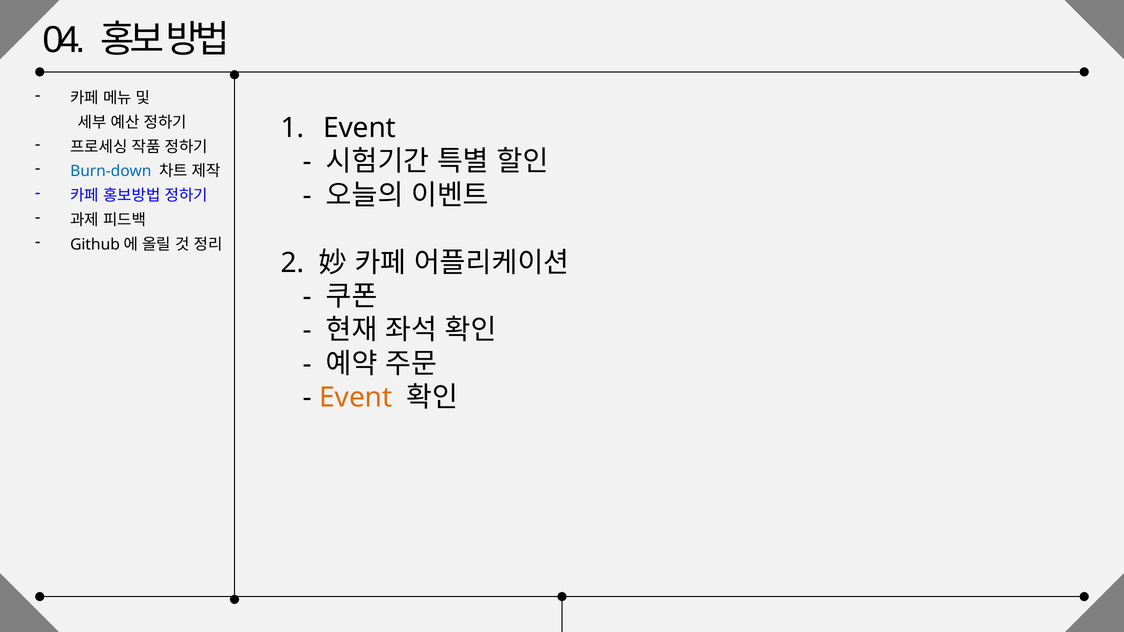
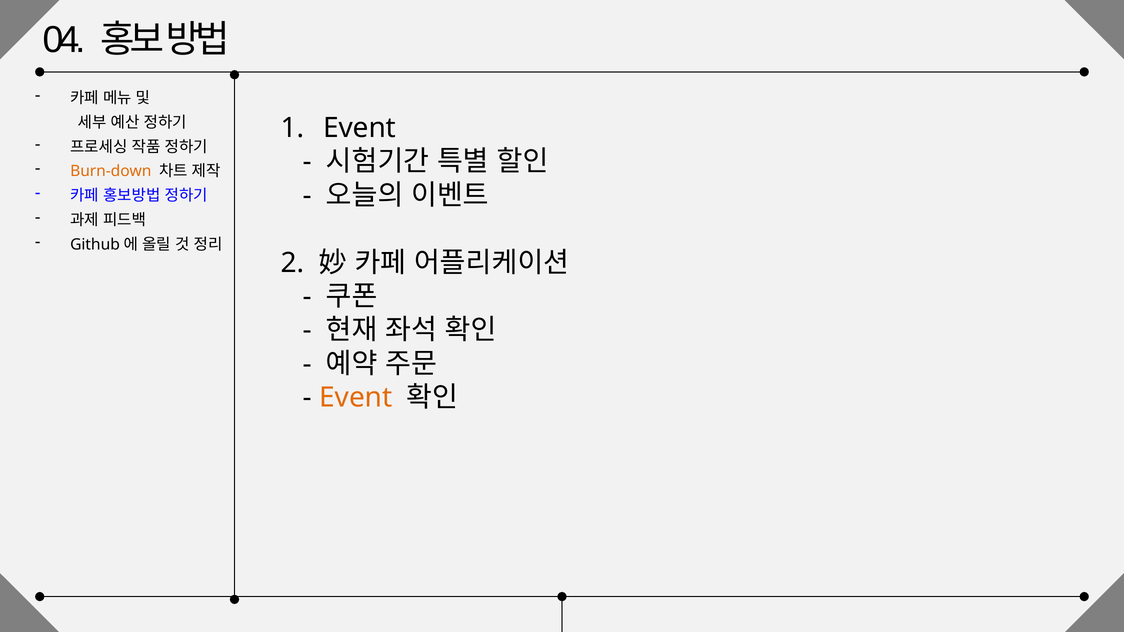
Burn-down colour: blue -> orange (111, 171)
